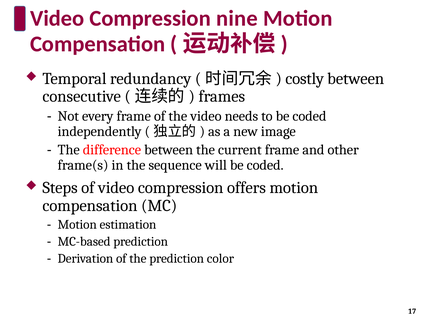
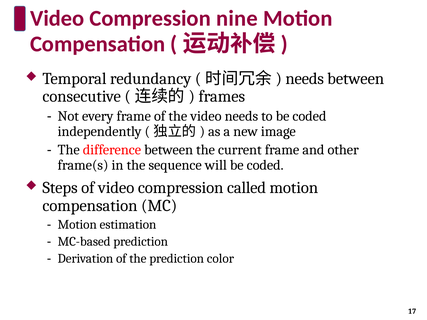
costly: costly -> needs (305, 79)
offers: offers -> called (247, 188)
